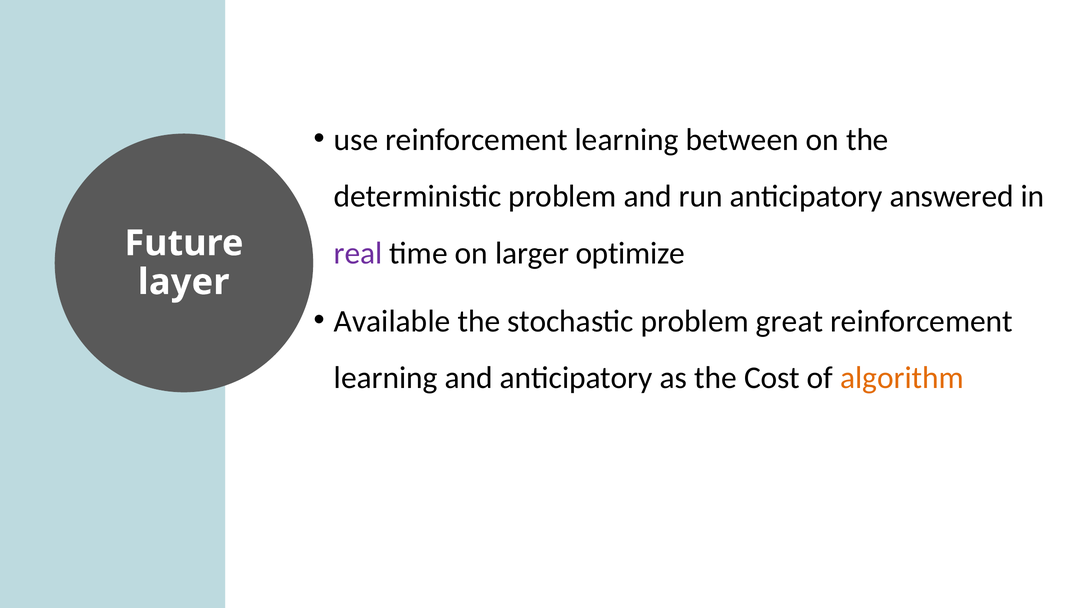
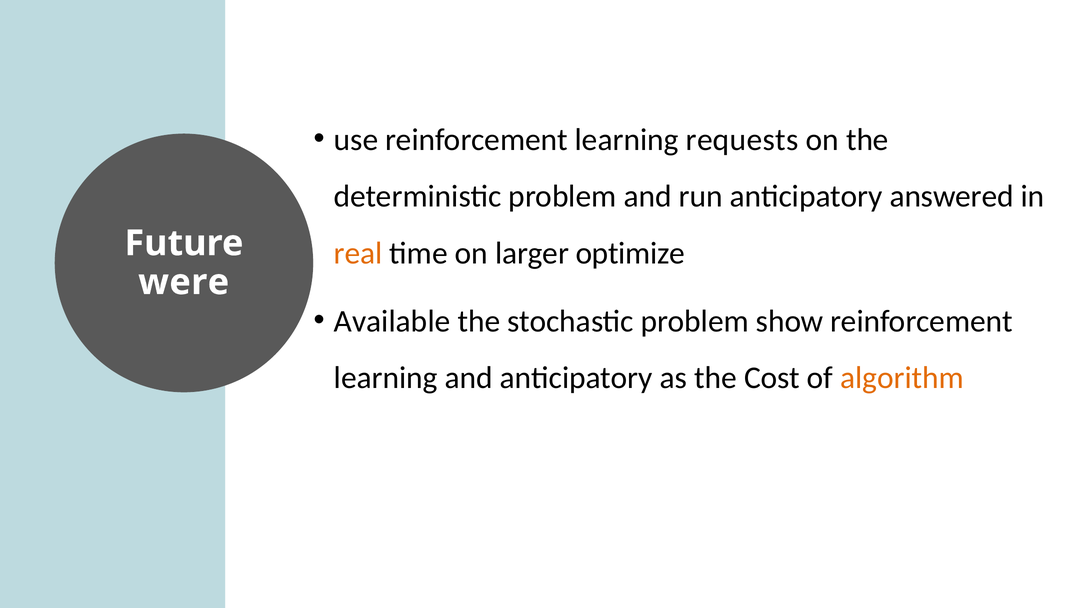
between: between -> requests (742, 139)
real colour: purple -> orange (358, 253)
layer: layer -> were (184, 282)
great: great -> show (790, 321)
